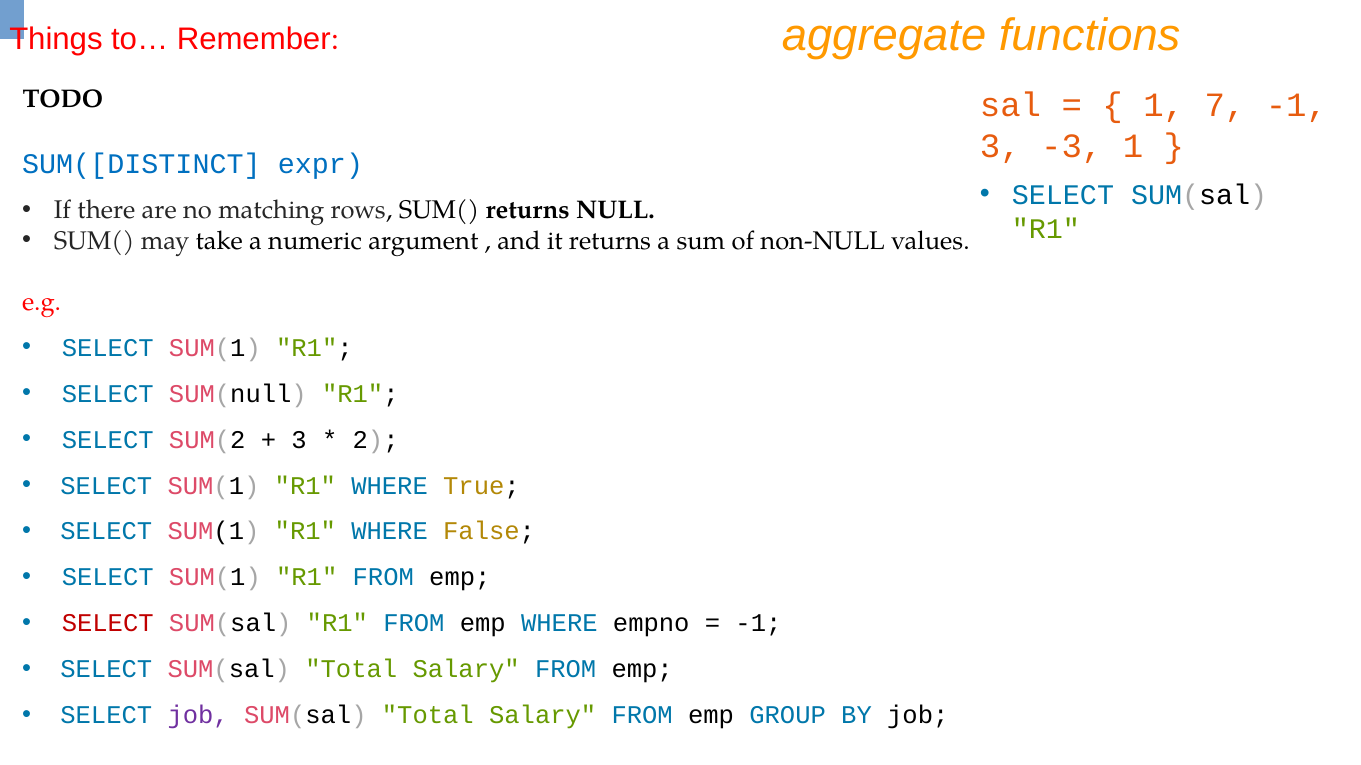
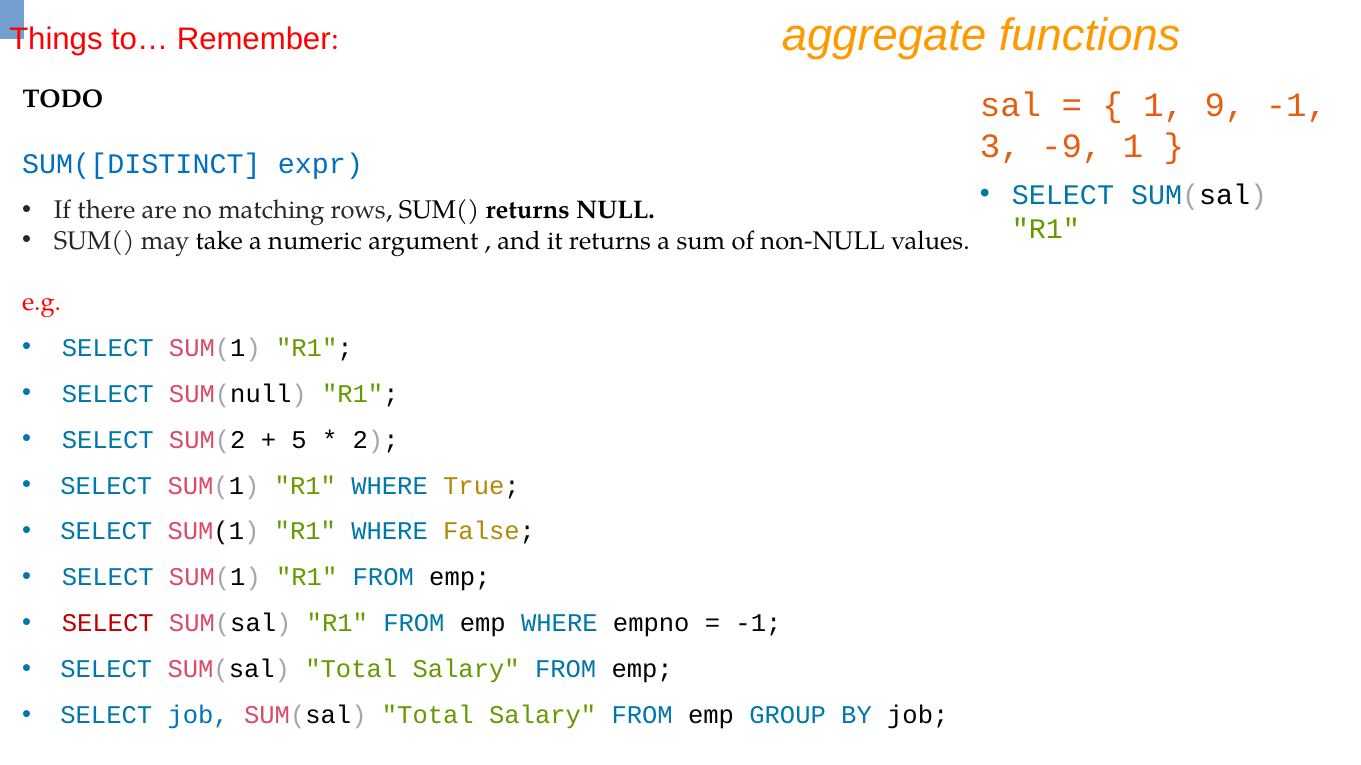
7: 7 -> 9 (1225, 105)
-3: -3 -> -9 (1072, 146)
3: 3 -> 5 (299, 440)
job colour: purple -> blue (198, 716)
